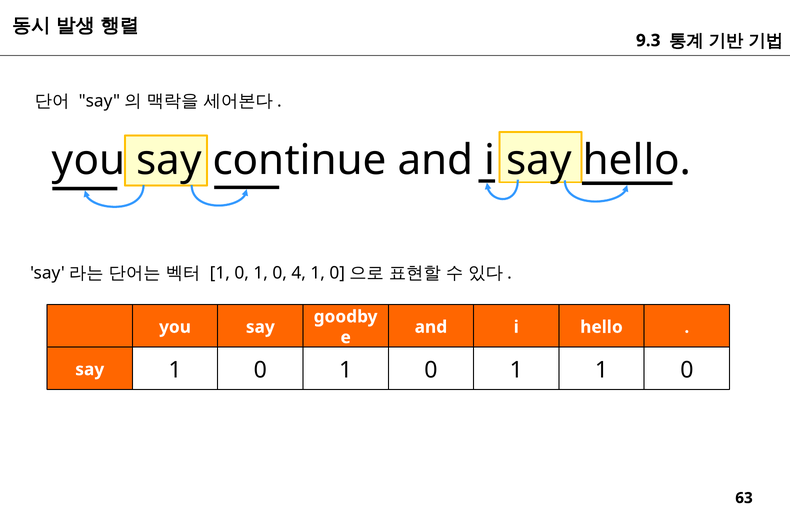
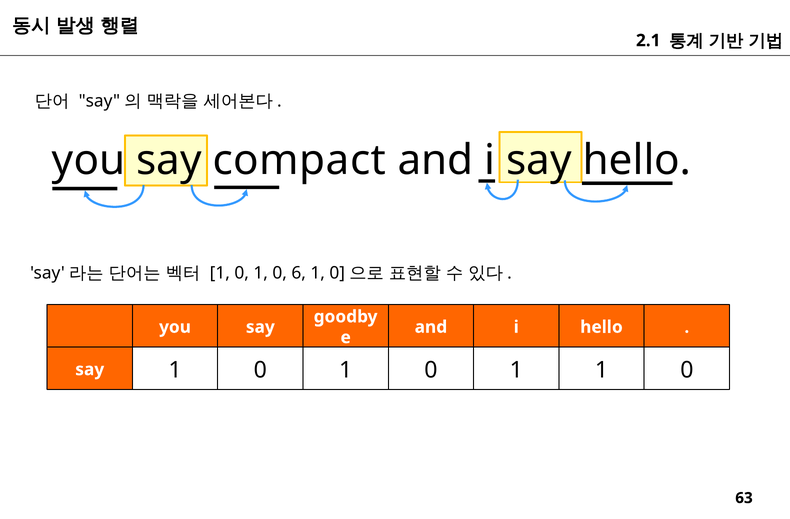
9.3: 9.3 -> 2.1 (648, 40)
continue: continue -> compact (299, 160)
4: 4 -> 6 (299, 273)
